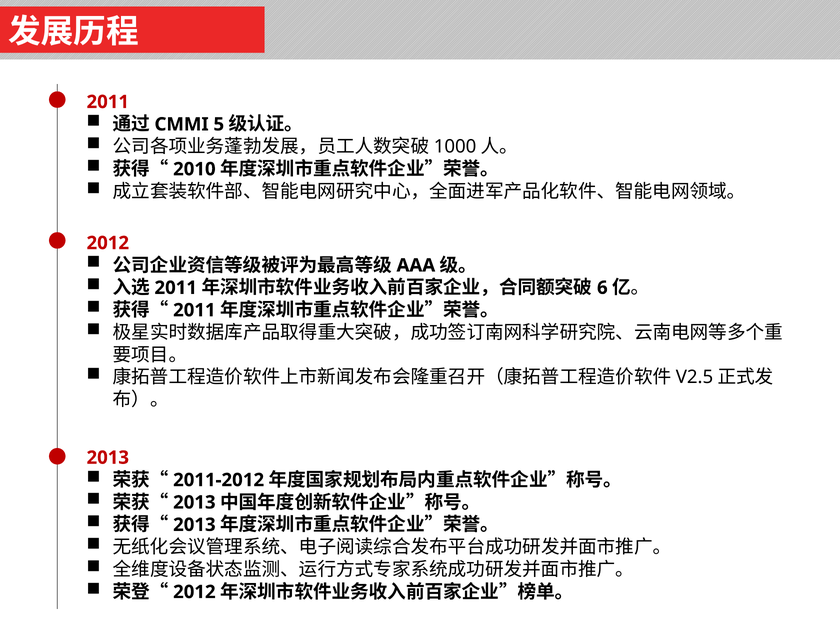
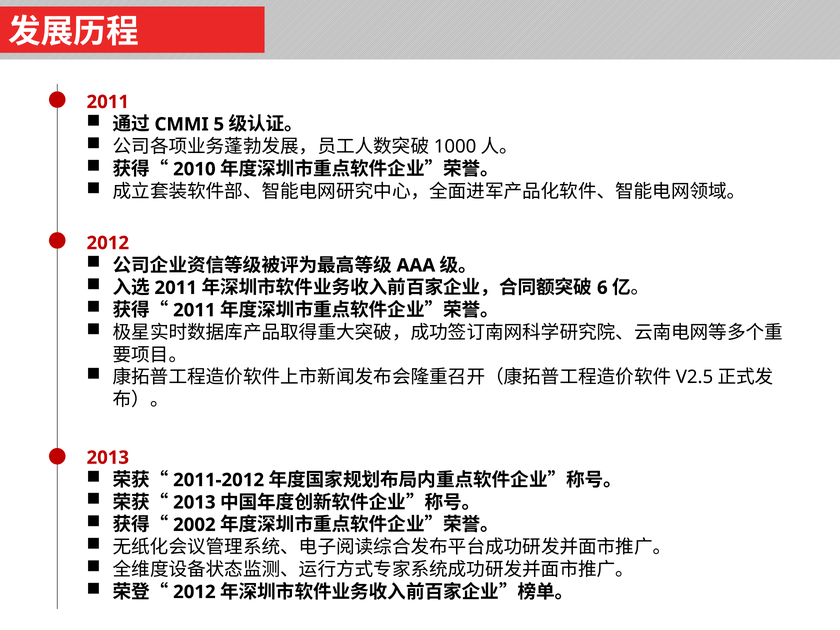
2013: 2013 -> 2002 (194, 525)
